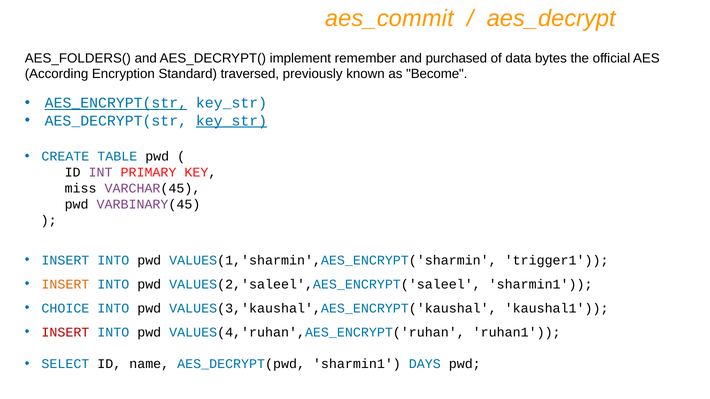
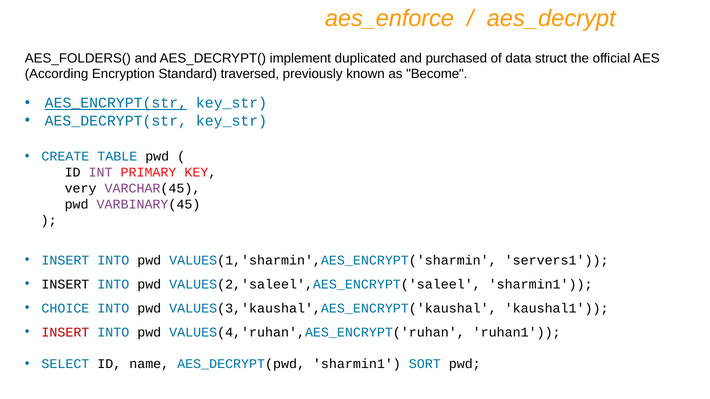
aes_commit: aes_commit -> aes_enforce (389, 18)
remember: remember -> duplicated (365, 58)
bytes: bytes -> struct (551, 58)
key_str underline: present -> none (232, 121)
miss: miss -> very (81, 189)
trigger1: trigger1 -> servers1 (557, 261)
INSERT colour: orange -> black (65, 284)
DAYS: DAYS -> SORT (425, 364)
